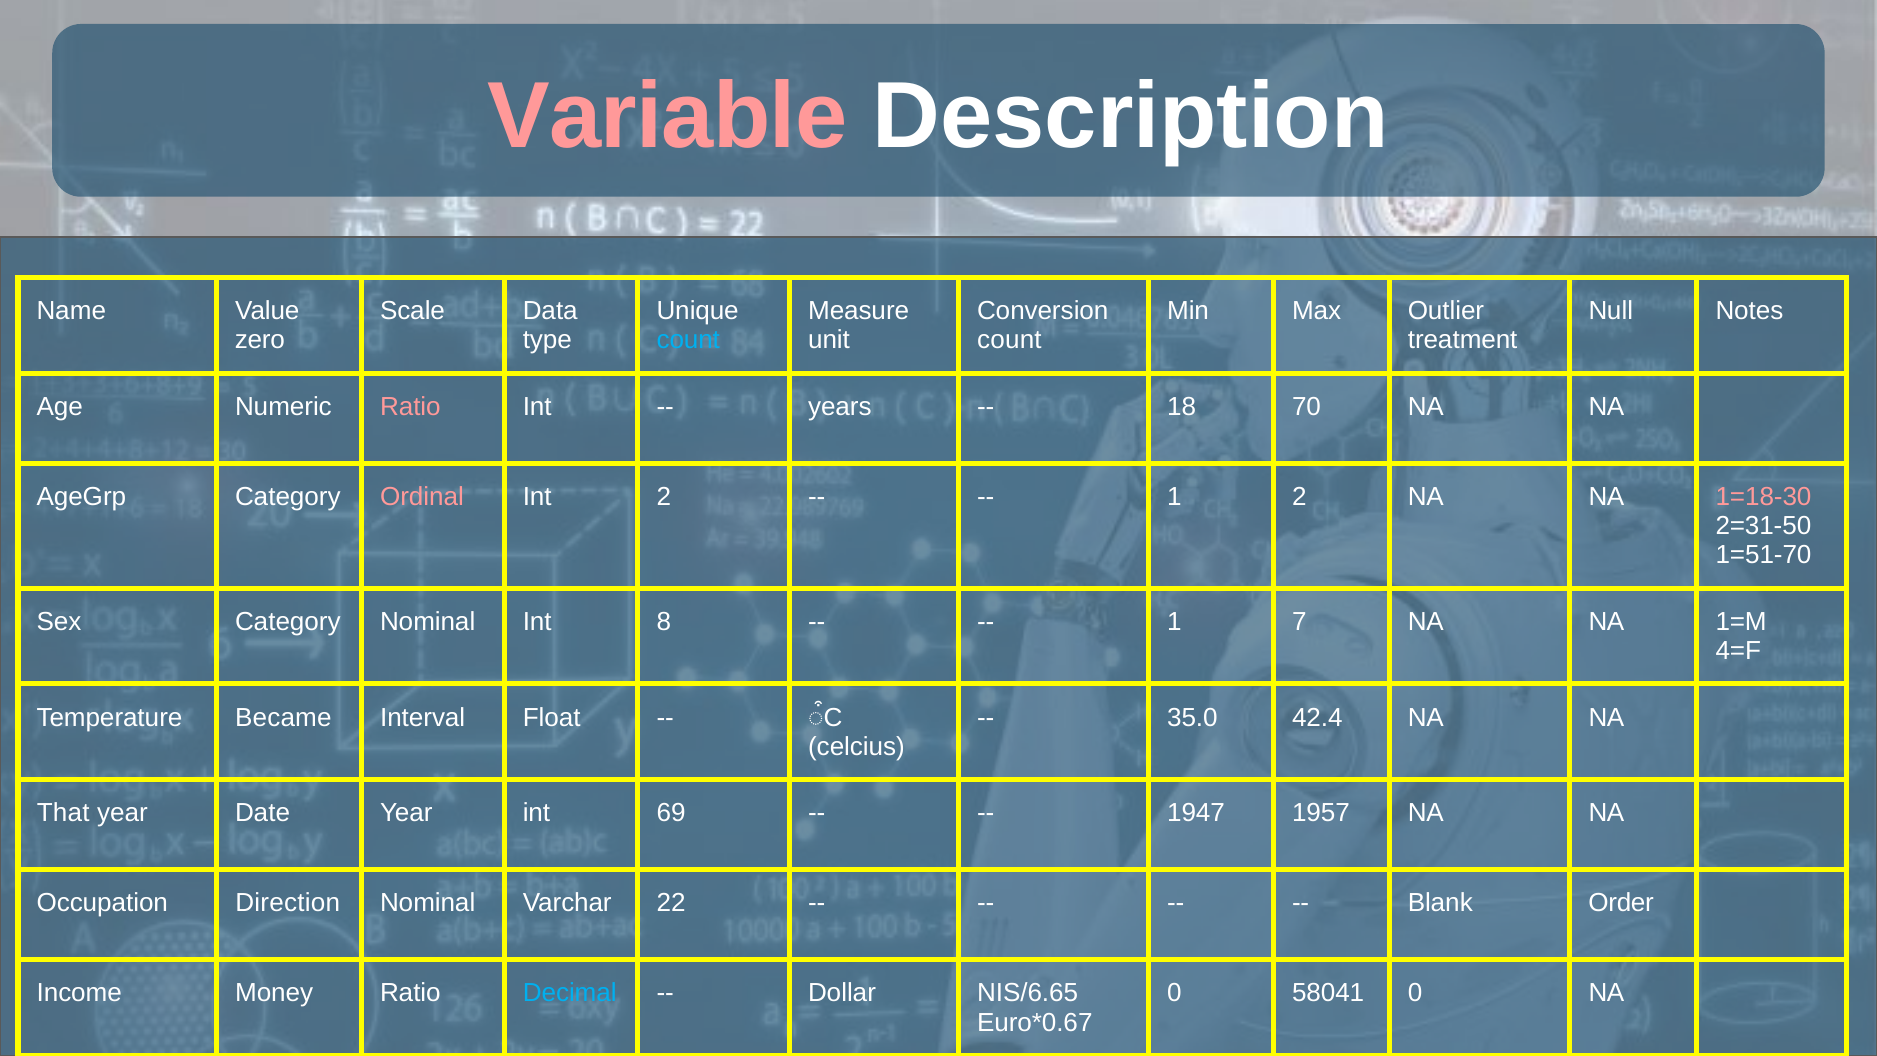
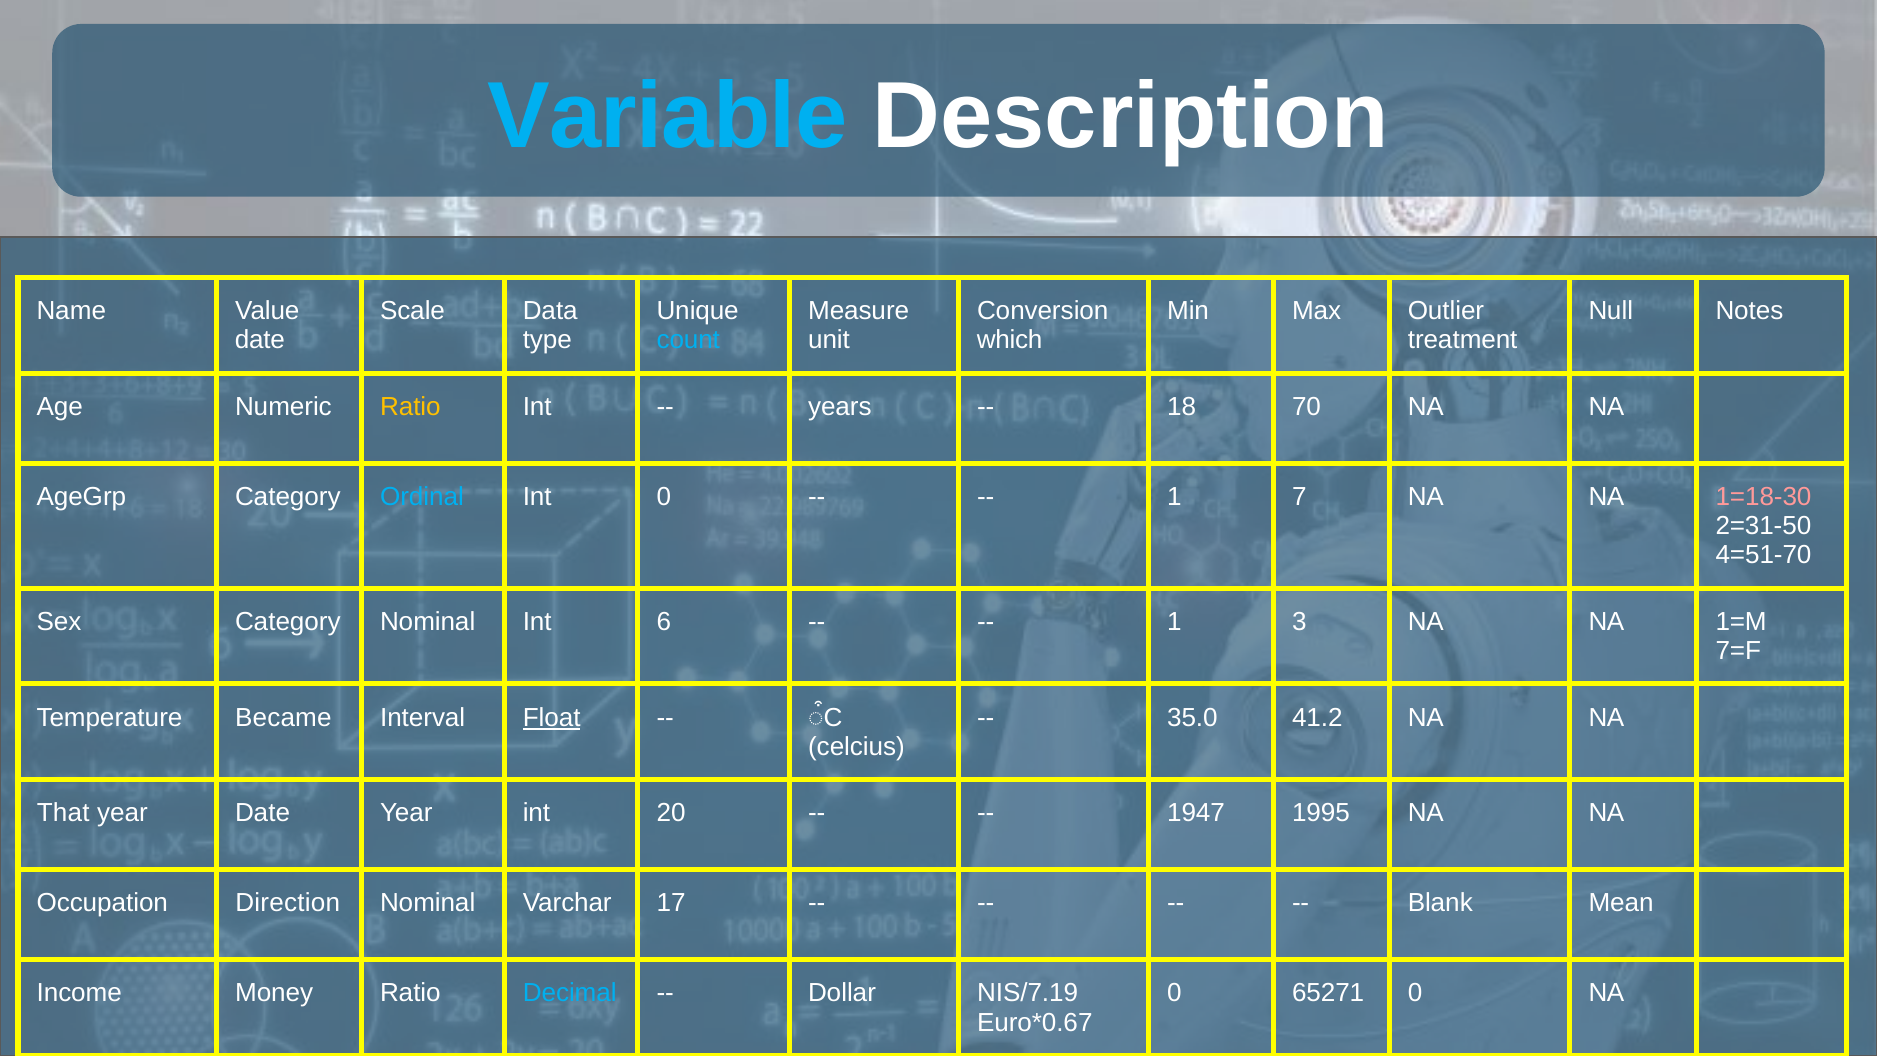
Variable colour: pink -> light blue (667, 117)
zero: zero -> date (260, 340)
count: count -> which (1010, 340)
Ratio colour: pink -> yellow (410, 407)
Ordinal colour: pink -> light blue (422, 497)
Int 2: 2 -> 0 (664, 497)
1 2: 2 -> 7 (1299, 497)
1=51-70: 1=51-70 -> 4=51-70 (1764, 555)
8: 8 -> 6 (664, 622)
7: 7 -> 3 (1299, 622)
4=F: 4=F -> 7=F (1738, 651)
Float underline: none -> present (552, 717)
42.4: 42.4 -> 41.2 (1317, 717)
69: 69 -> 20 (671, 813)
1957: 1957 -> 1995 (1321, 813)
22: 22 -> 17 (671, 903)
Order: Order -> Mean (1621, 903)
NIS/6.65: NIS/6.65 -> NIS/7.19 (1028, 993)
58041: 58041 -> 65271 (1328, 993)
